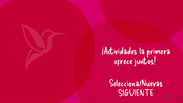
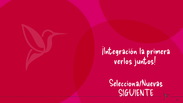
¡Actividades: ¡Actividades -> ¡Integración (120, 51)
ofrece: ofrece -> verlos (123, 61)
